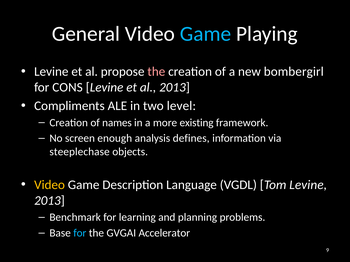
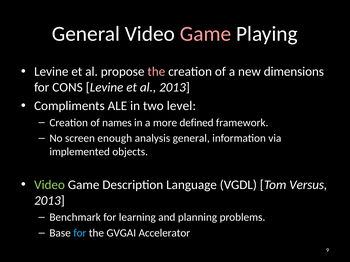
Game colour: light blue -> pink (206, 34)
bombergirl: bombergirl -> dimensions (294, 72)
existing: existing -> defined (197, 123)
analysis defines: defines -> general (191, 139)
steeplechase: steeplechase -> implemented (80, 152)
Video colour: yellow -> light green (50, 185)
Tom Levine: Levine -> Versus (308, 185)
